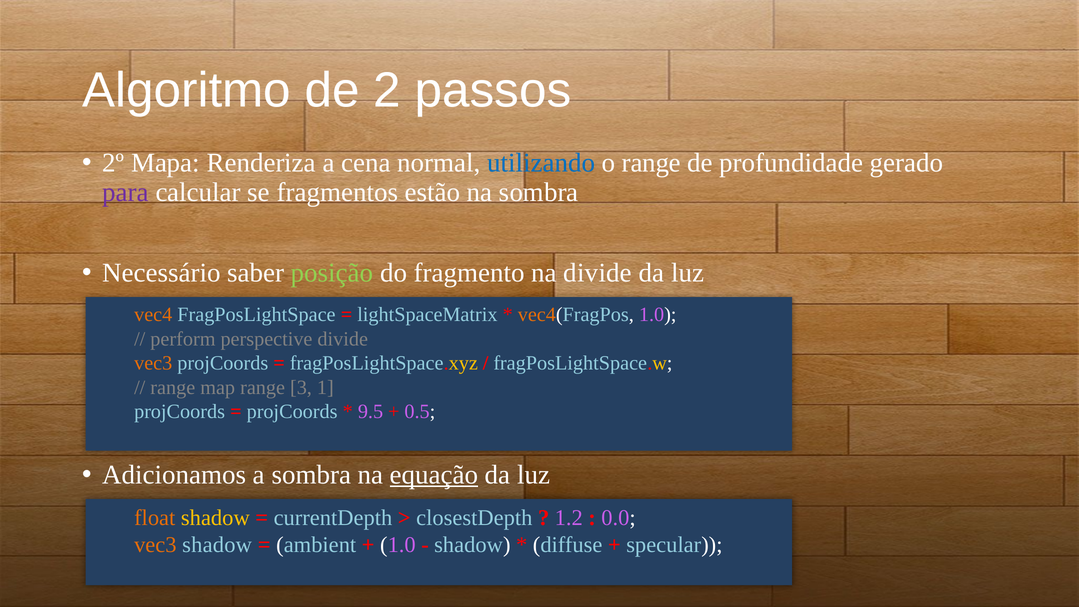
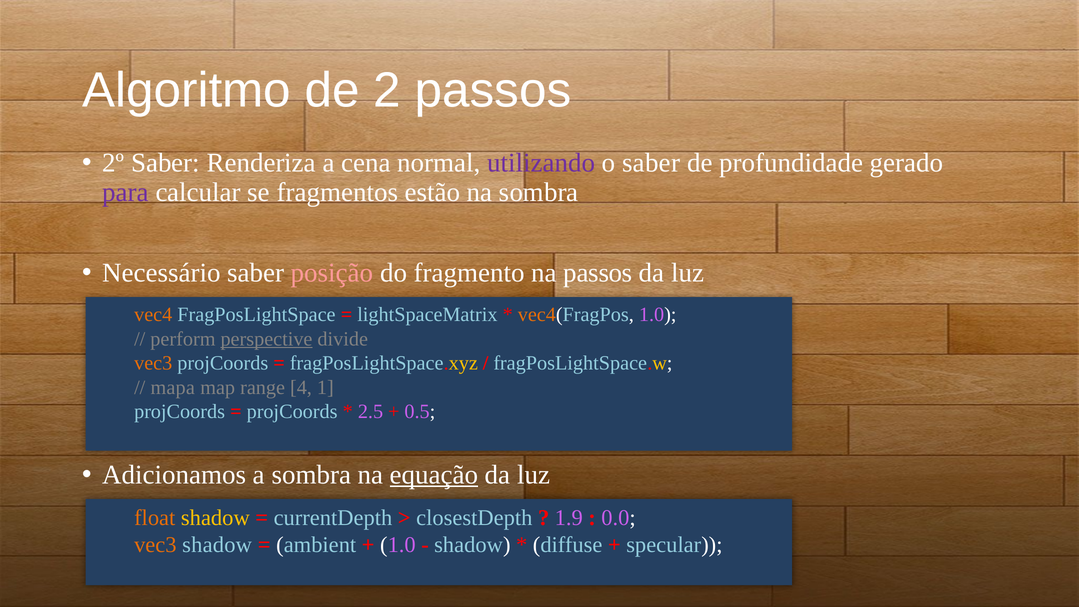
2º Mapa: Mapa -> Saber (165, 163)
utilizando colour: blue -> purple (541, 163)
o range: range -> saber (651, 163)
posição colour: light green -> pink (332, 273)
na divide: divide -> passos (598, 273)
perspective underline: none -> present (266, 339)
range: range -> mapa (173, 387)
3: 3 -> 4 (301, 387)
9.5: 9.5 -> 2.5 (371, 412)
1.2: 1.2 -> 1.9 (569, 518)
